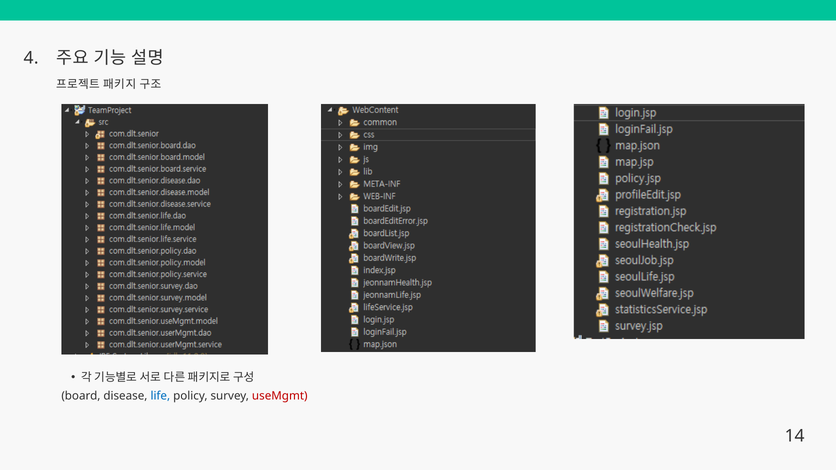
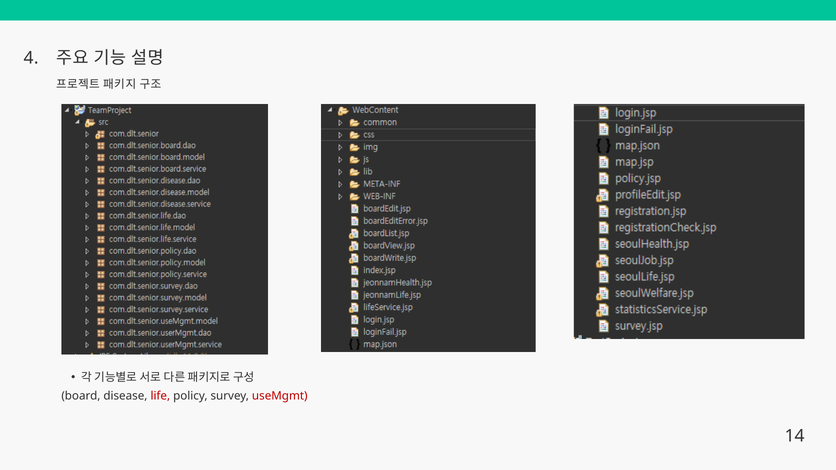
life colour: blue -> red (160, 396)
